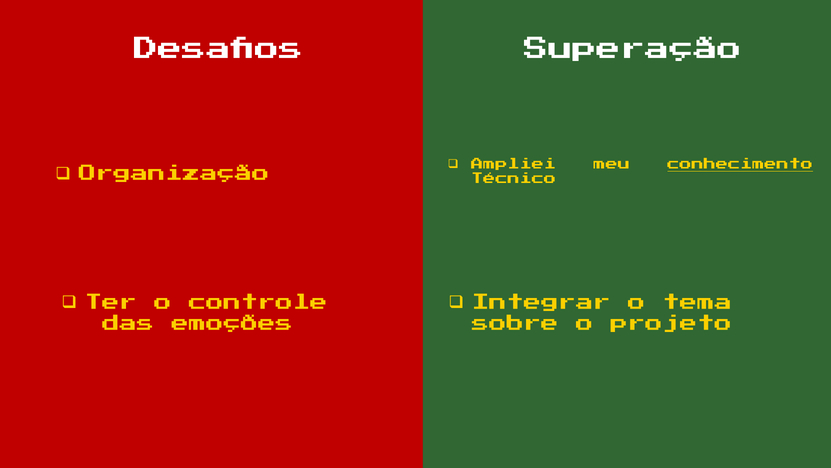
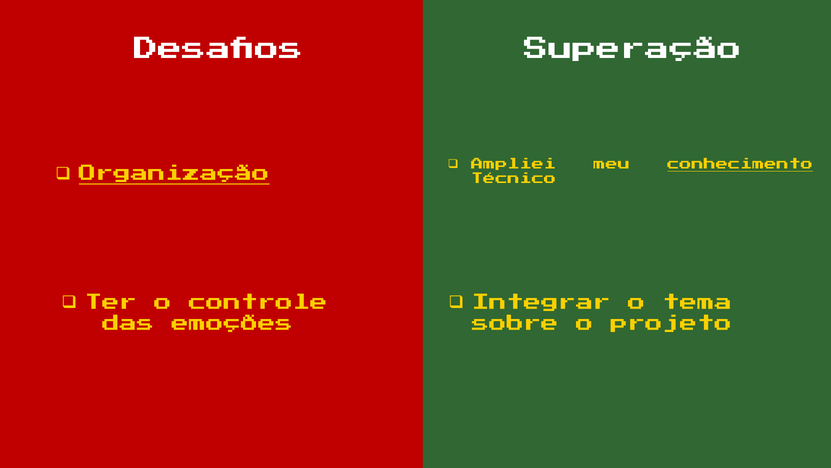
Organização underline: none -> present (174, 176)
